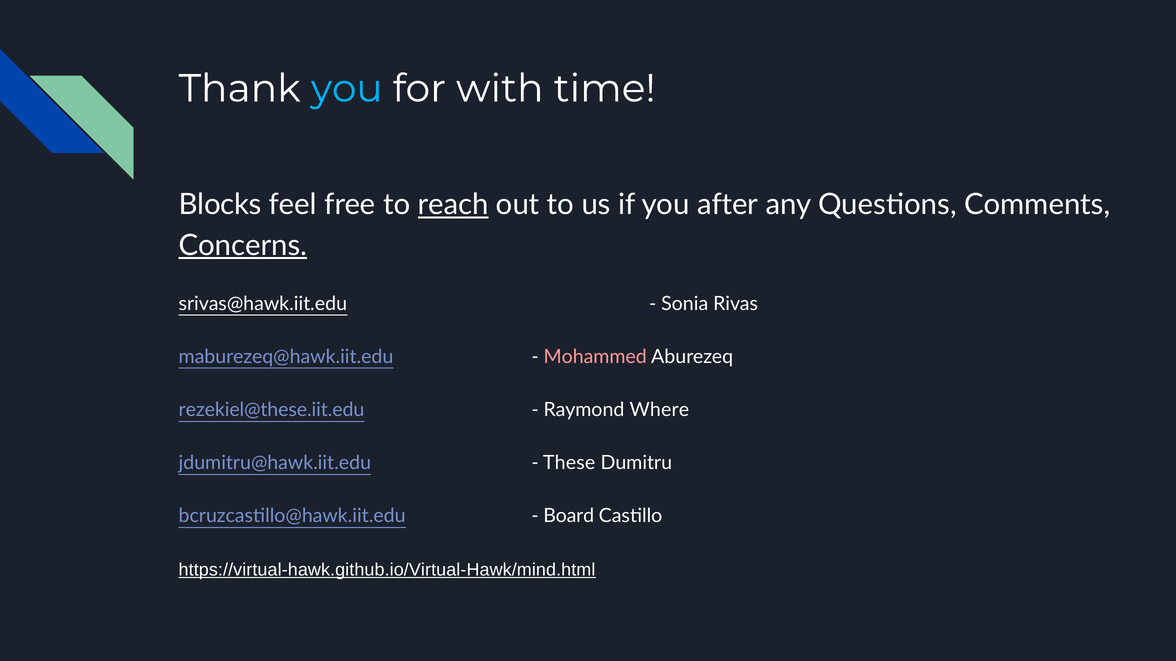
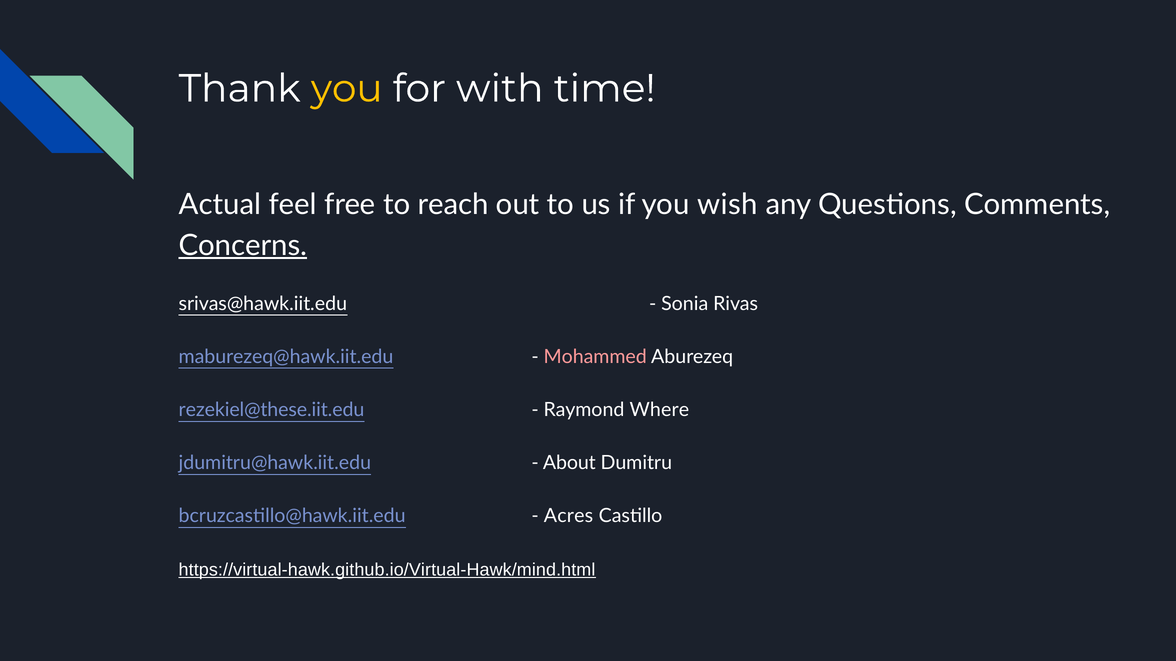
you colour: light blue -> yellow (347, 89)
Blocks: Blocks -> Actual (220, 205)
reach underline: present -> none (453, 205)
after: after -> wish (727, 205)
These: These -> About (569, 463)
Board: Board -> Acres (568, 516)
